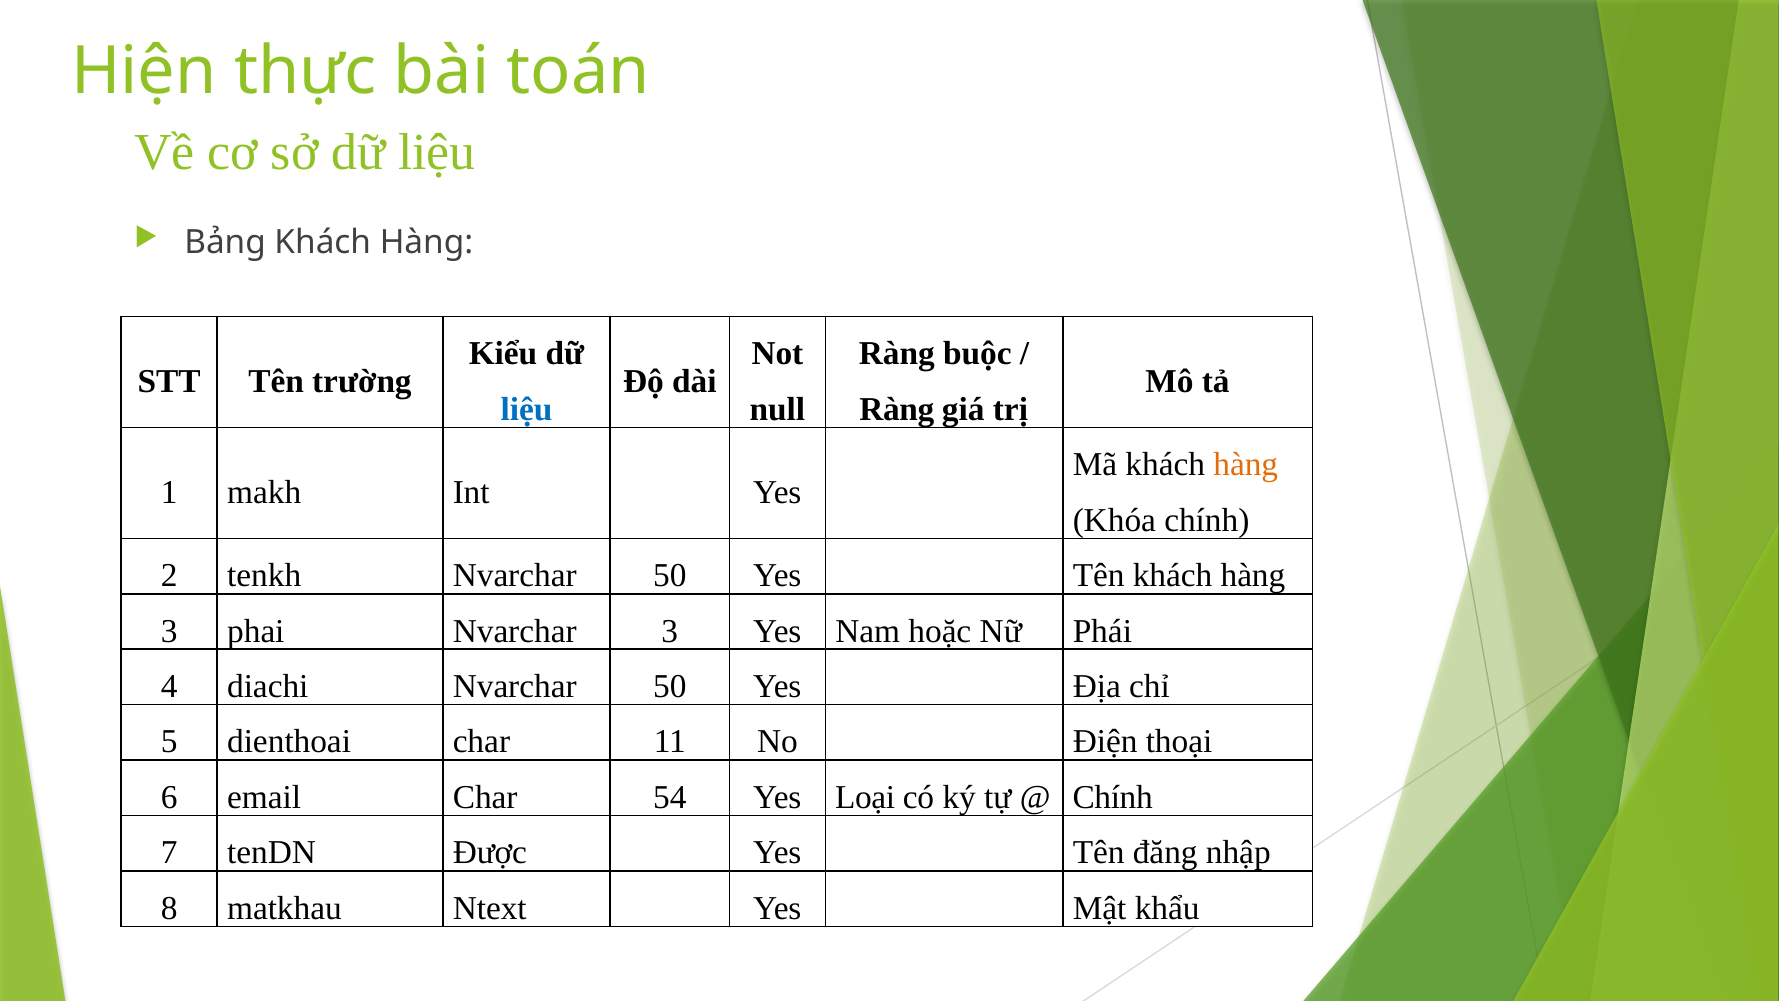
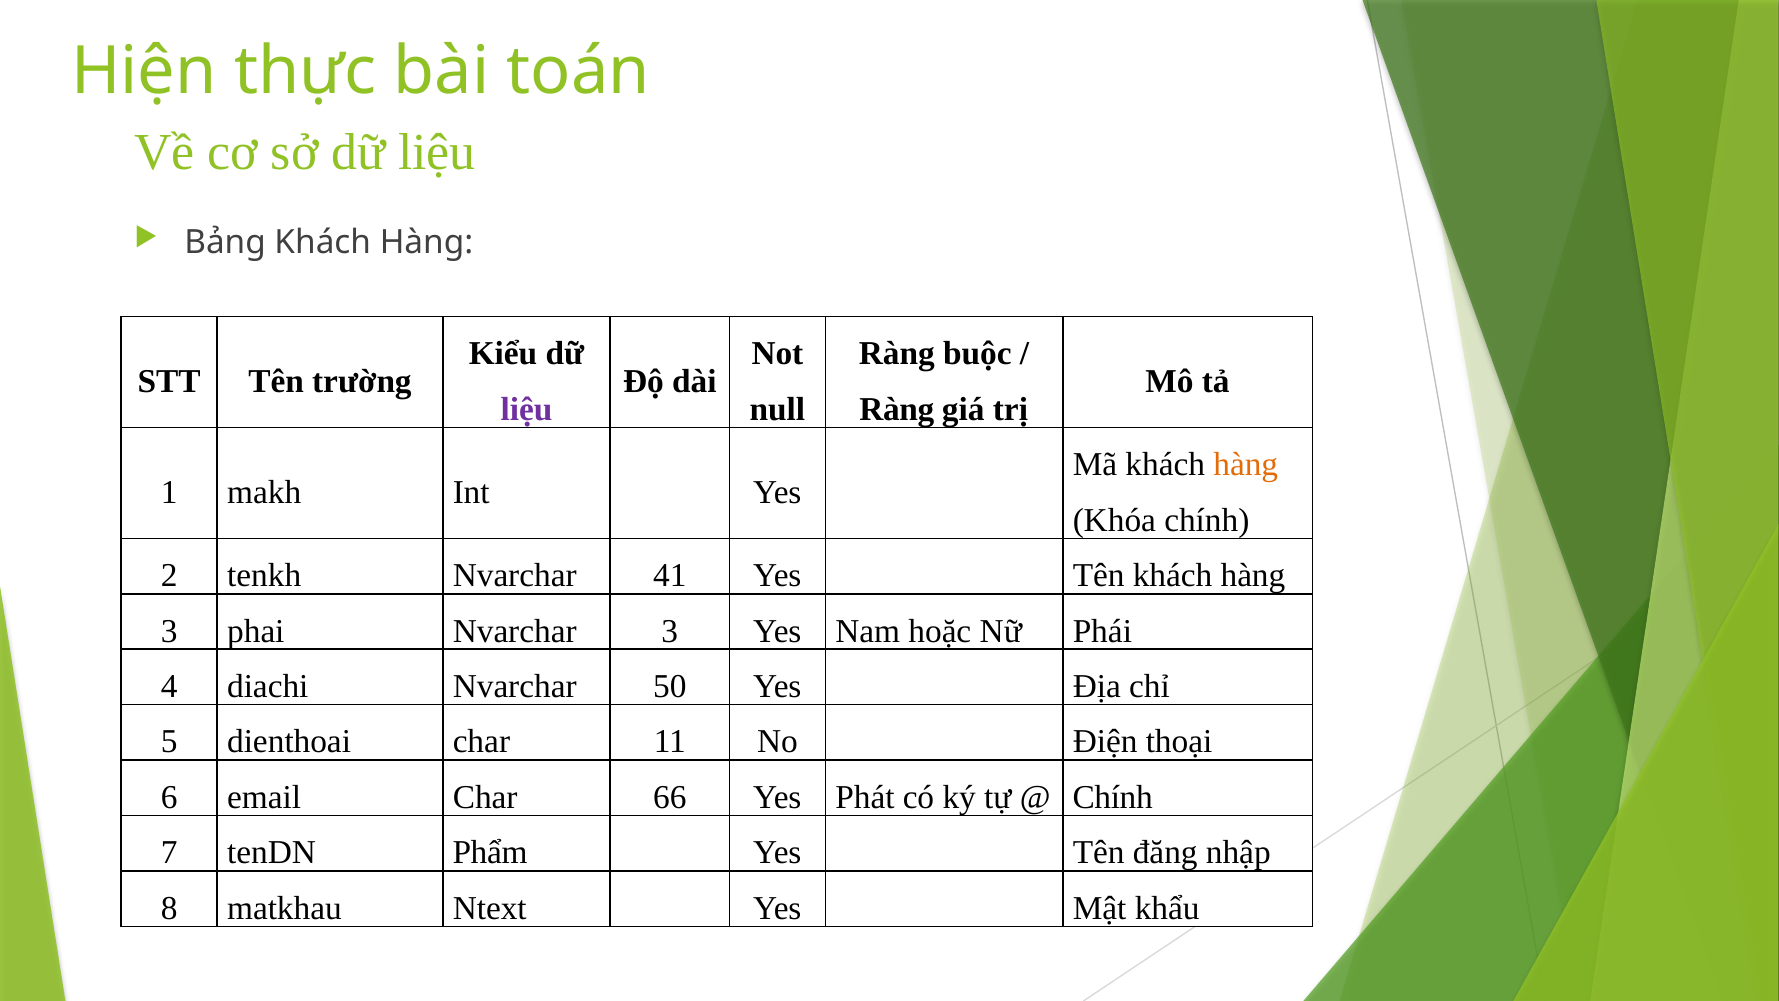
liệu colour: blue -> purple (527, 409)
tenkh Nvarchar 50: 50 -> 41 (670, 575)
54: 54 -> 66 (670, 797)
Loại: Loại -> Phát (865, 797)
Được: Được -> Phẩm (490, 852)
